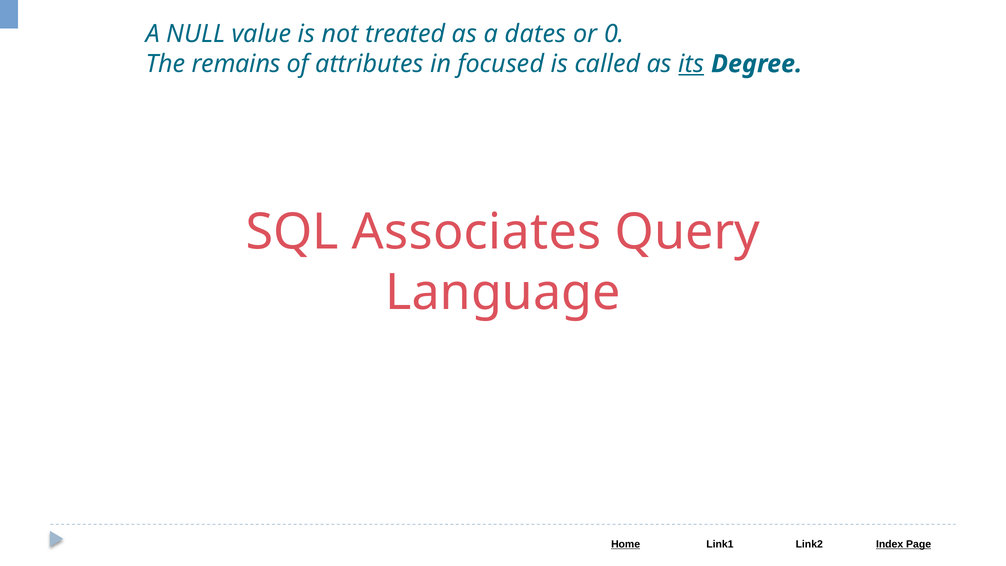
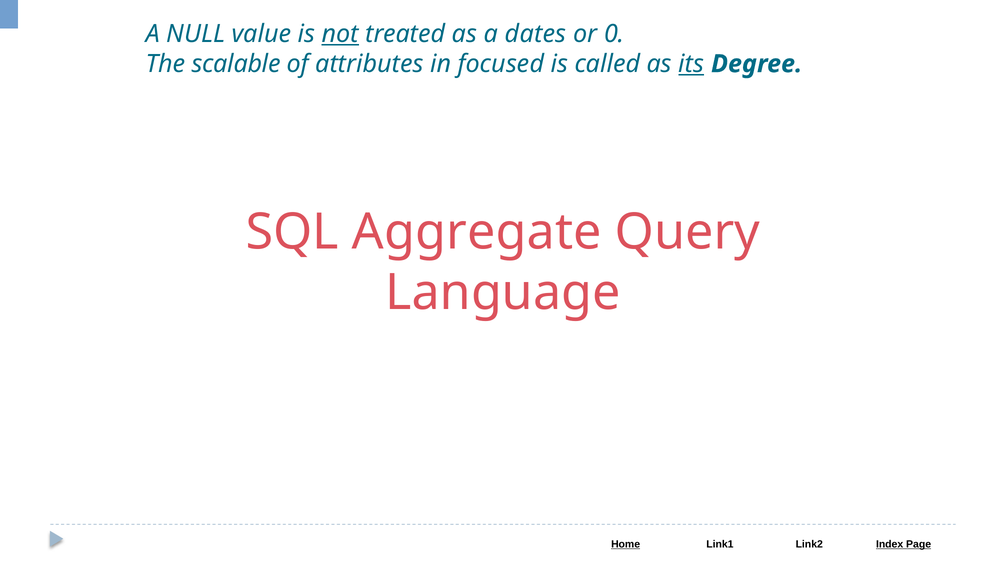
not underline: none -> present (340, 34)
remains: remains -> scalable (236, 64)
Associates: Associates -> Aggregate (477, 232)
